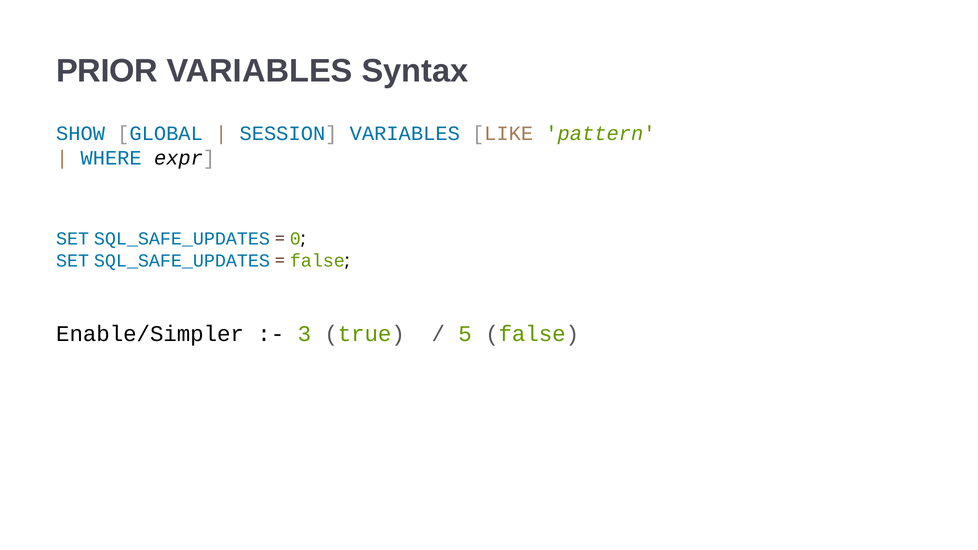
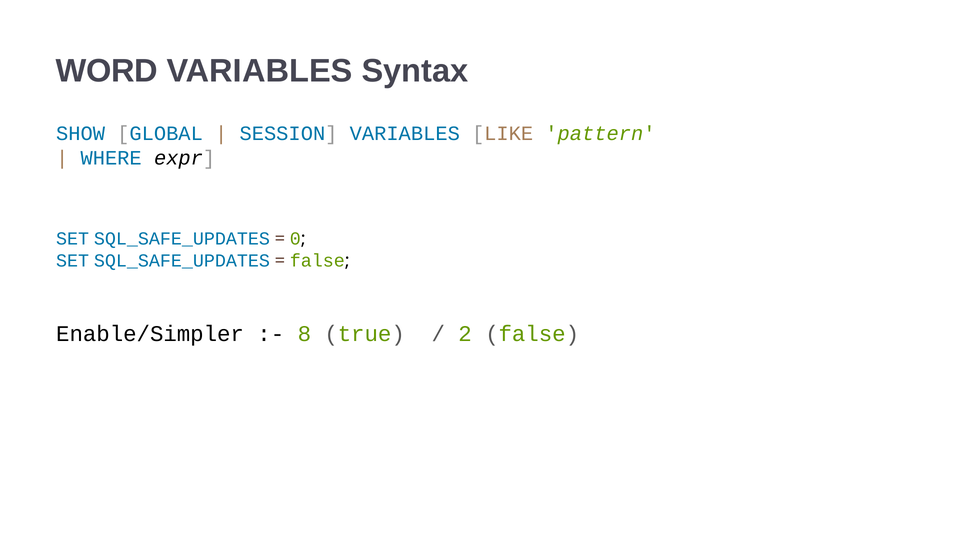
PRIOR: PRIOR -> WORD (107, 71)
3: 3 -> 8 (304, 334)
5: 5 -> 2 (465, 334)
